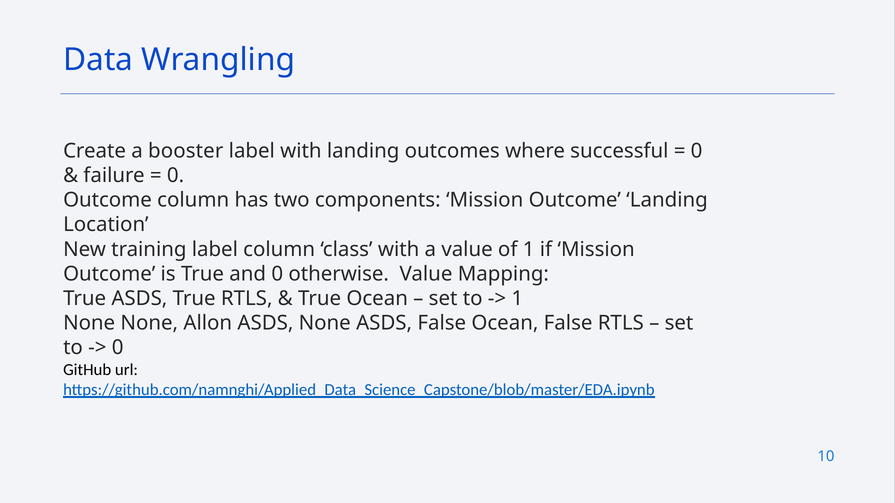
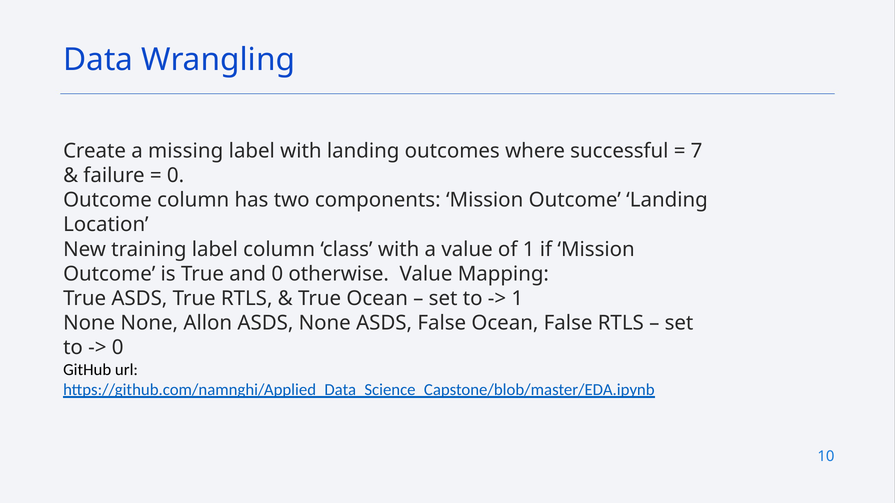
booster: booster -> missing (186, 151)
0: 0 -> 7 (697, 151)
